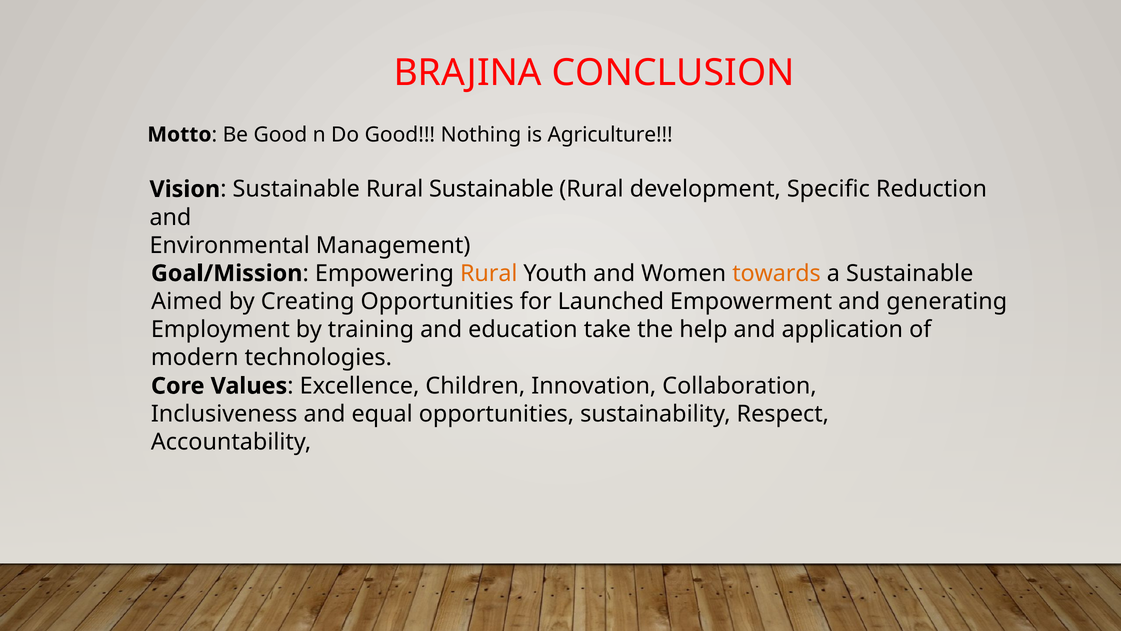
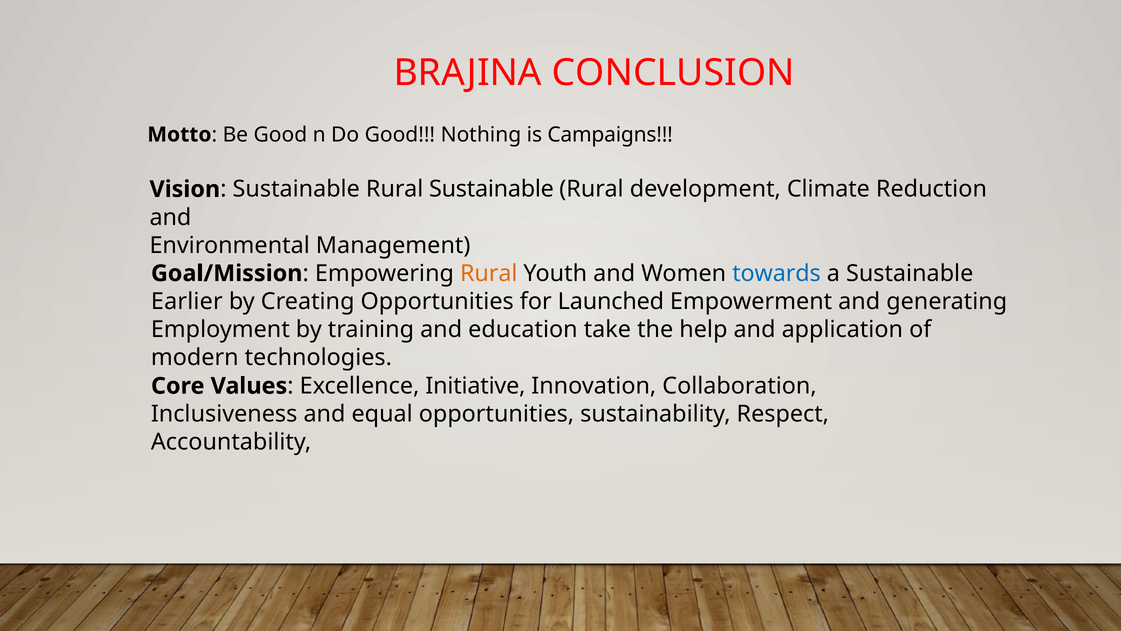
Agriculture: Agriculture -> Campaigns (610, 134)
Specific: Specific -> Climate (828, 189)
towards colour: orange -> blue (777, 273)
Aimed: Aimed -> Earlier (187, 301)
Children: Children -> Initiative (475, 386)
